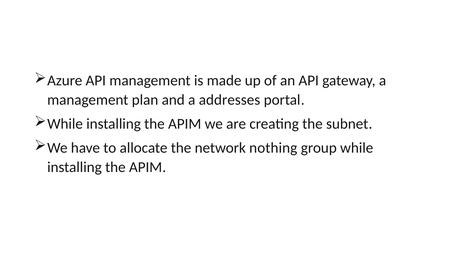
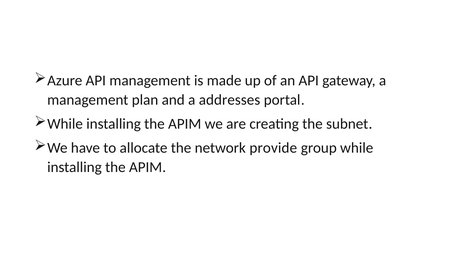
nothing: nothing -> provide (273, 148)
